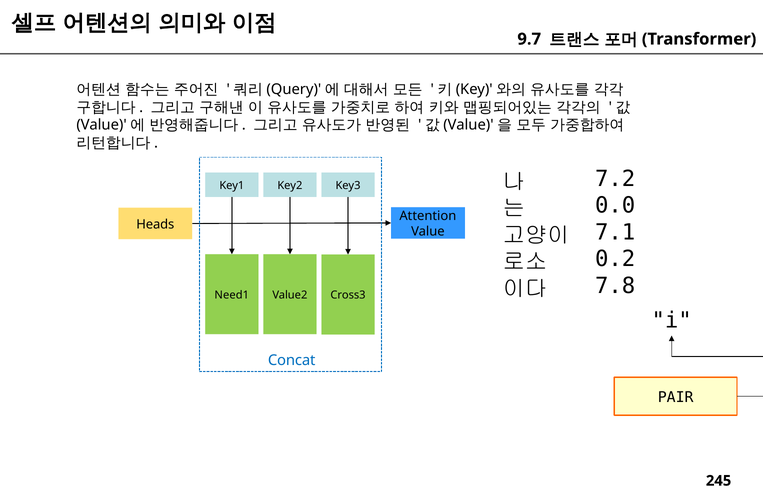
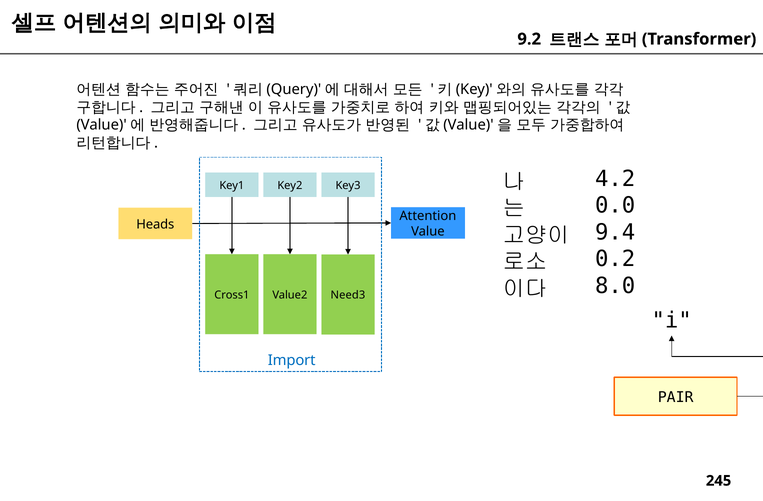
9.7: 9.7 -> 9.2 (529, 39)
7.2: 7.2 -> 4.2 (615, 179)
7.1: 7.1 -> 9.4 (615, 232)
7.8: 7.8 -> 8.0 (615, 286)
Need1: Need1 -> Cross1 (232, 295)
Cross3: Cross3 -> Need3 (348, 295)
Concat: Concat -> Import (292, 360)
